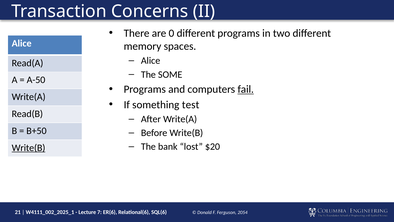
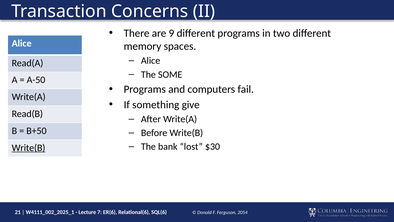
0: 0 -> 9 (171, 33)
fail underline: present -> none (246, 89)
test: test -> give (191, 104)
$20: $20 -> $30 (212, 146)
